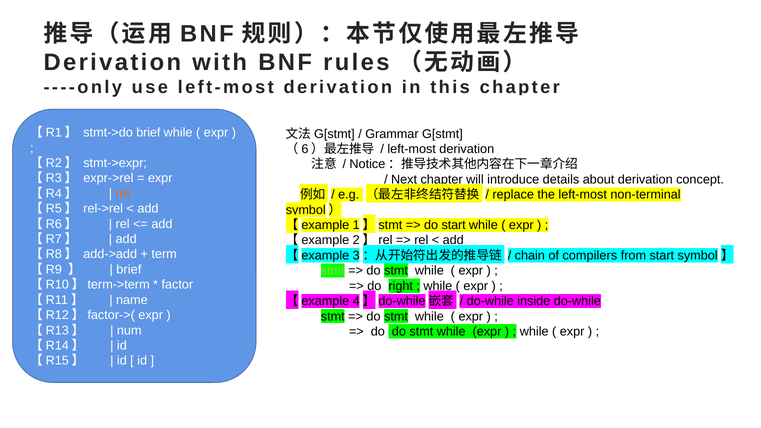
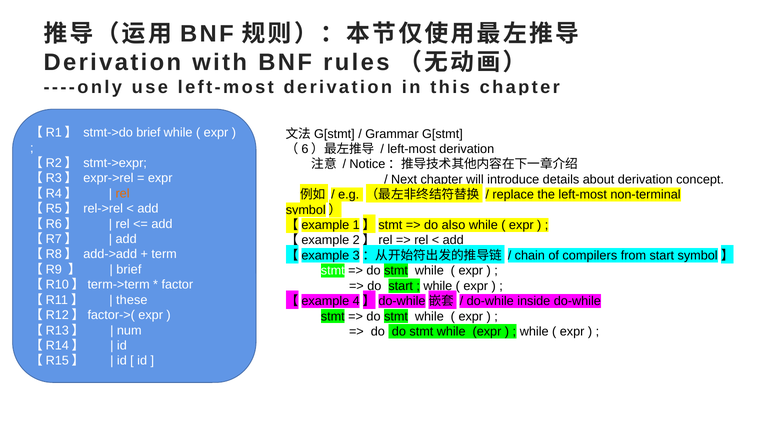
do start: start -> also (454, 225)
stmt colour: light green -> white (333, 271)
right: right -> start (401, 286)
name: name -> these (132, 300)
